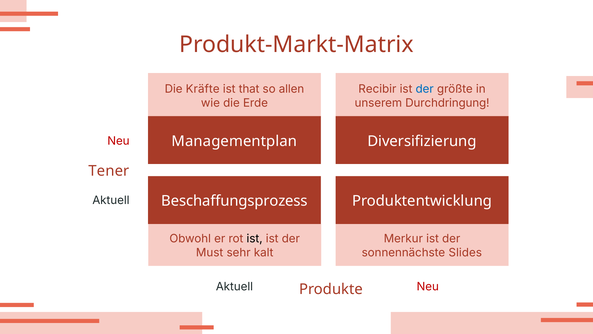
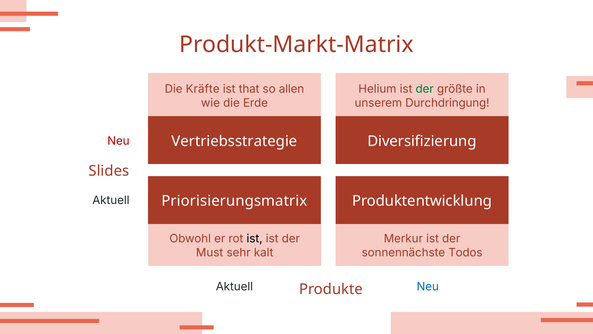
Recibir: Recibir -> Helium (377, 89)
der colour: blue -> green (425, 89)
Managementplan: Managementplan -> Vertriebsstrategie (234, 141)
Tener: Tener -> Slides (109, 171)
Beschaffungsprozess: Beschaffungsprozess -> Priorisierungsmatrix (234, 201)
Slides: Slides -> Todos (465, 252)
Neu colour: red -> blue (428, 286)
